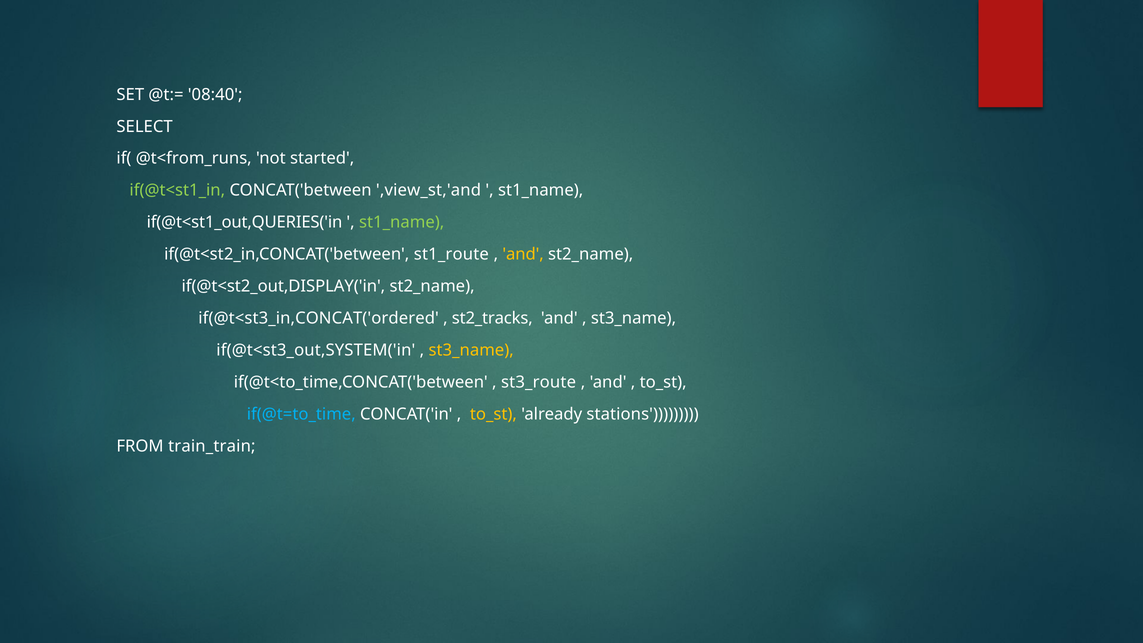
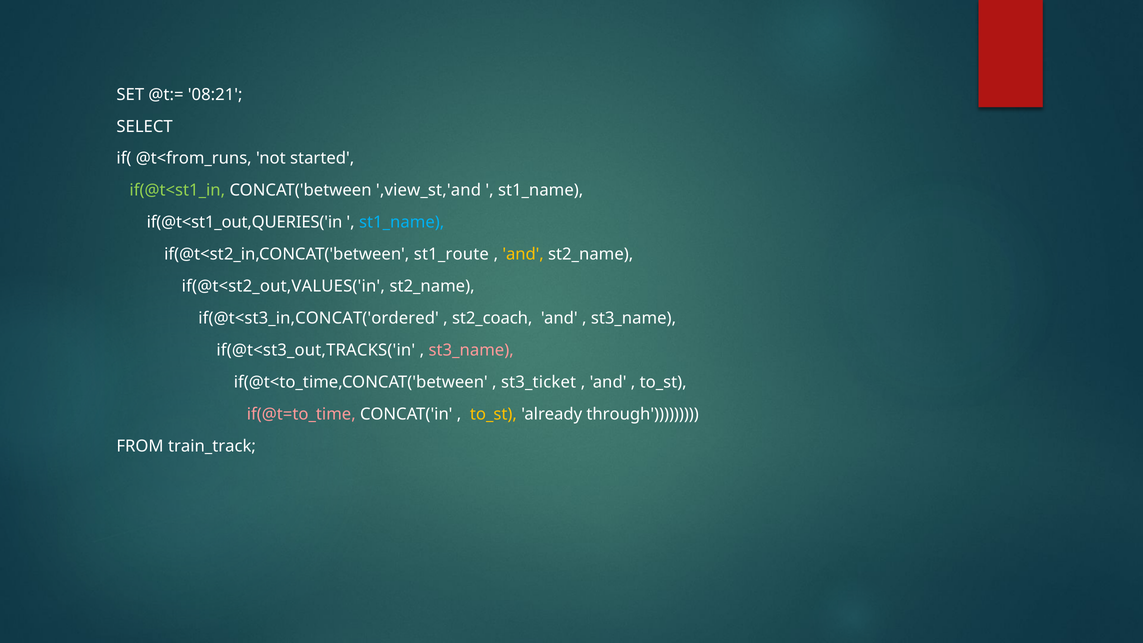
08:40: 08:40 -> 08:21 (215, 95)
st1_name colour: light green -> light blue (402, 222)
if(@t<st2_out,DISPLAY('in: if(@t<st2_out,DISPLAY('in -> if(@t<st2_out,VALUES('in (283, 286)
st2_tracks: st2_tracks -> st2_coach (492, 318)
if(@t<st3_out,SYSTEM('in: if(@t<st3_out,SYSTEM('in -> if(@t<st3_out,TRACKS('in (316, 350)
st3_name colour: yellow -> pink (471, 350)
st3_route: st3_route -> st3_ticket (539, 382)
if(@t=to_time colour: light blue -> pink (301, 414)
stations: stations -> through (643, 414)
train_train: train_train -> train_track (212, 446)
